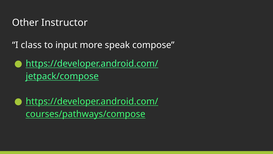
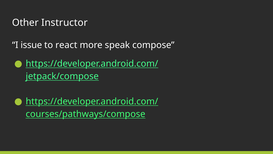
class: class -> issue (31, 45)
input: input -> react (66, 45)
